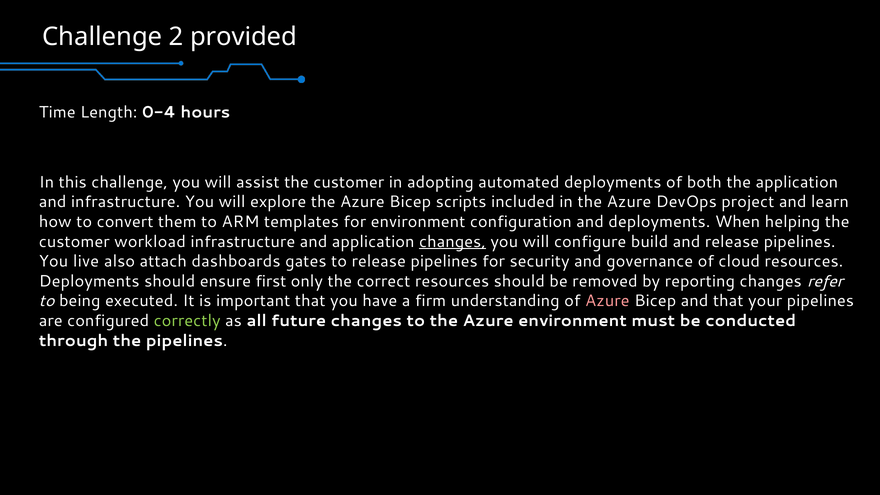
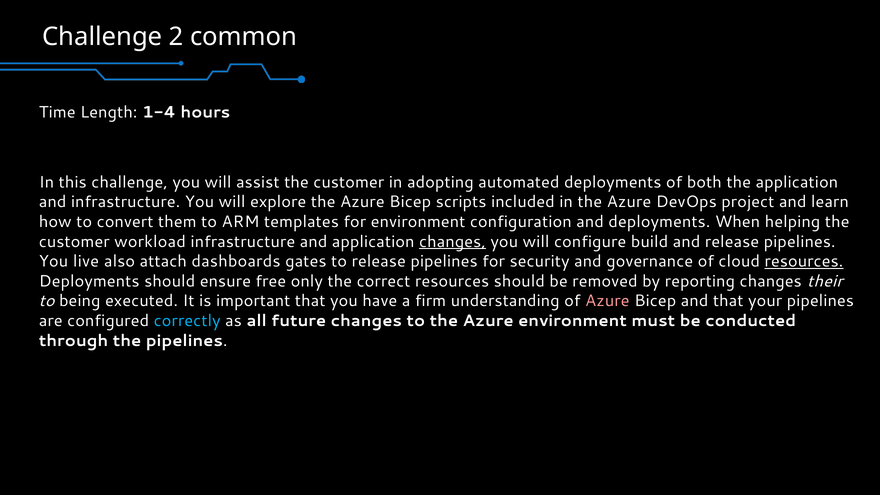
provided: provided -> common (244, 37)
0-4: 0-4 -> 1-4 (159, 112)
resources underline: none -> present (804, 261)
first: first -> free (271, 281)
refer: refer -> their (825, 281)
correctly colour: light green -> light blue (187, 321)
